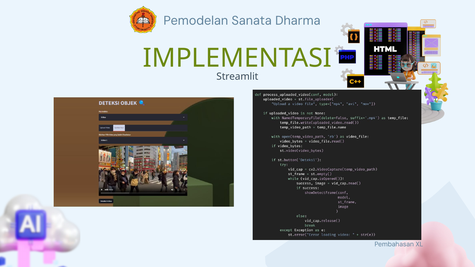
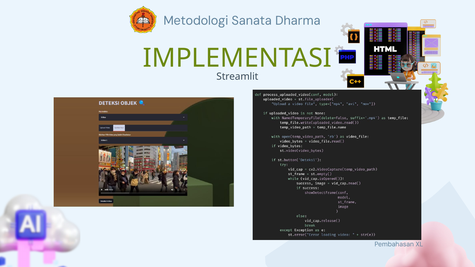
Pemodelan: Pemodelan -> Metodologi (196, 21)
